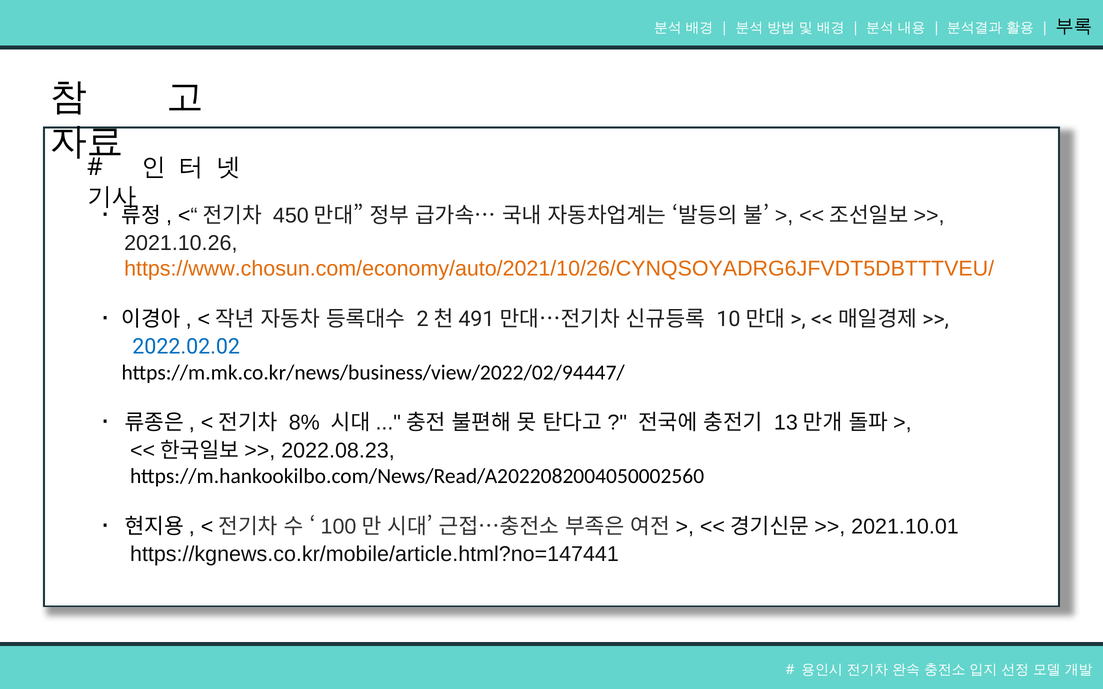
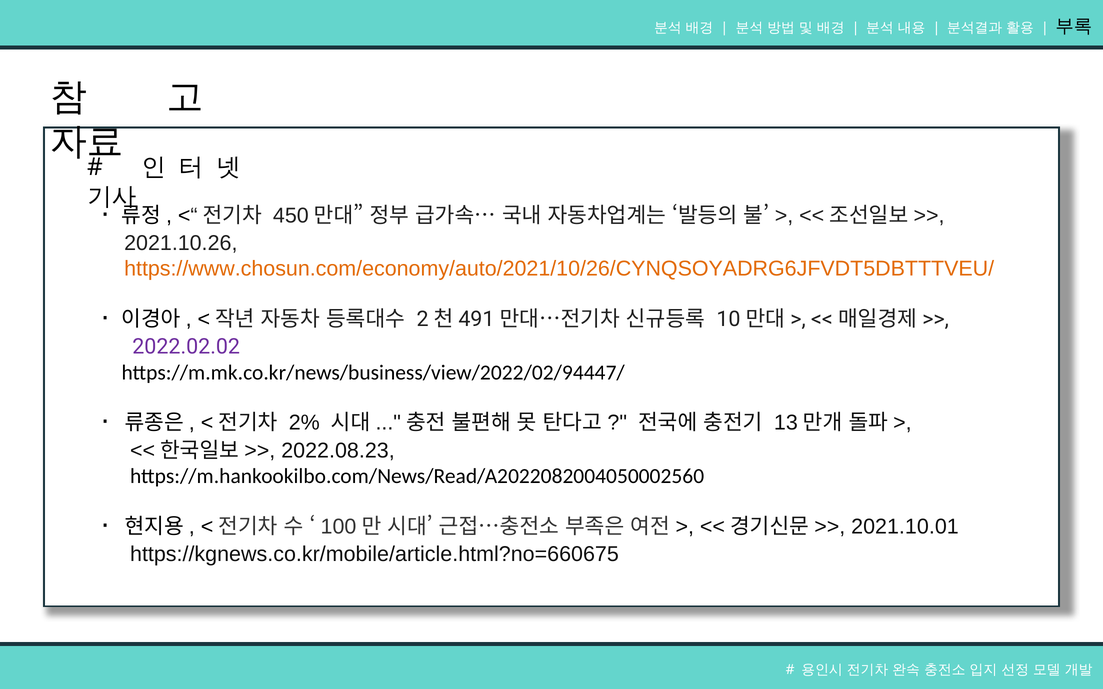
2022.02.02 colour: blue -> purple (186, 347)
8%: 8% -> 2% (304, 423)
https://kgnews.co.kr/mobile/article.html?no=147441: https://kgnews.co.kr/mobile/article.html?no=147441 -> https://kgnews.co.kr/mobile/article.html?no=660675 (374, 554)
